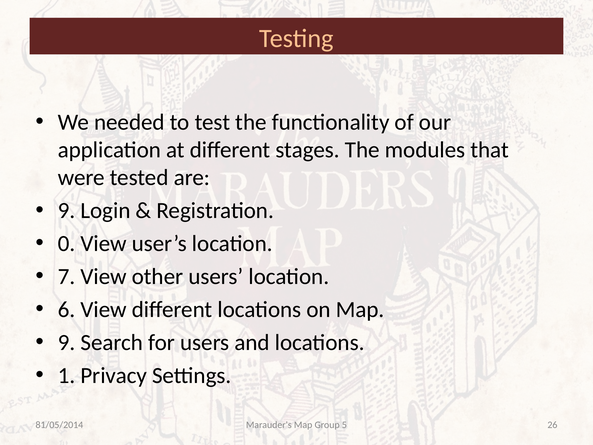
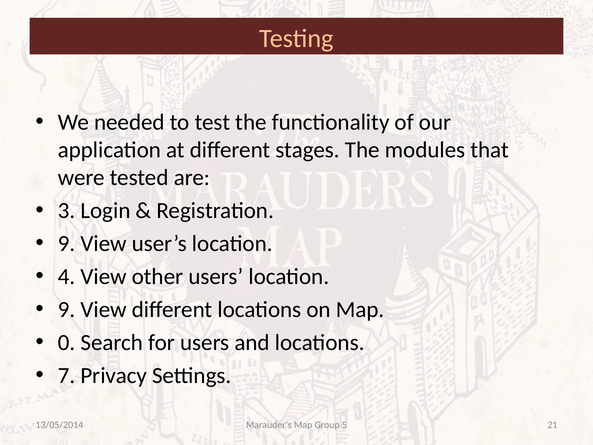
9: 9 -> 3 (67, 211)
0: 0 -> 9 (67, 244)
7: 7 -> 4 (67, 276)
6: 6 -> 9 (67, 309)
9: 9 -> 0 (67, 342)
1: 1 -> 7 (67, 375)
26: 26 -> 21 (552, 425)
81/05/2014: 81/05/2014 -> 13/05/2014 (59, 425)
